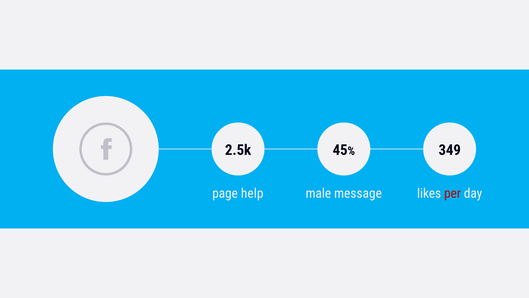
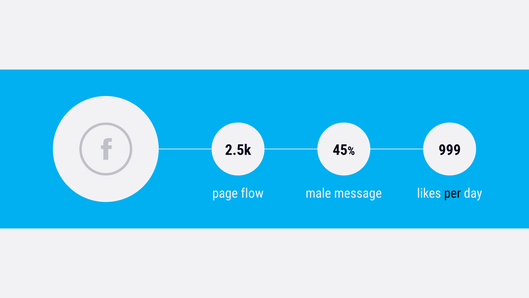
349: 349 -> 999 (450, 150)
help: help -> flow (252, 193)
per colour: red -> black (452, 193)
